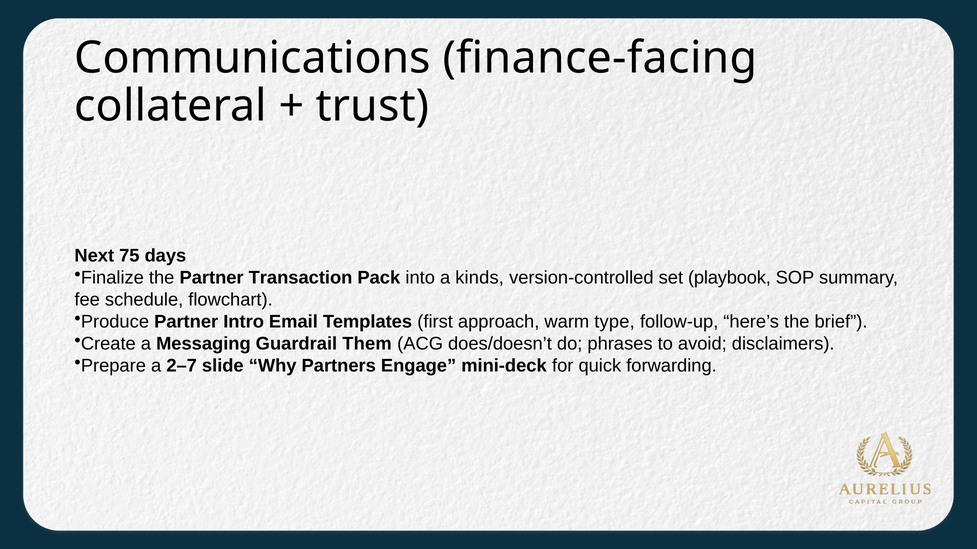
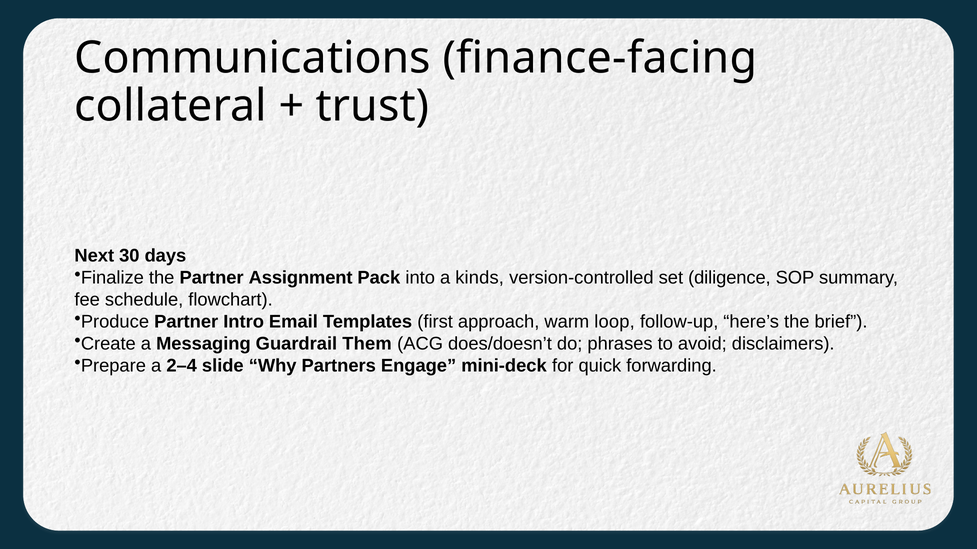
75: 75 -> 30 (129, 256)
Transaction: Transaction -> Assignment (301, 278)
playbook: playbook -> diligence (729, 278)
type: type -> loop (615, 322)
2–7: 2–7 -> 2–4 (182, 366)
